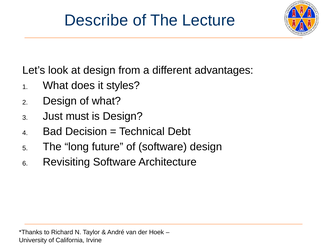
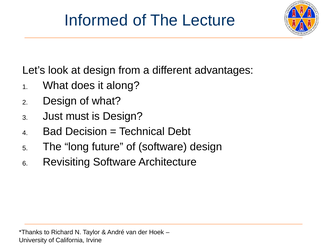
Describe: Describe -> Informed (96, 20)
styles: styles -> along (123, 85)
